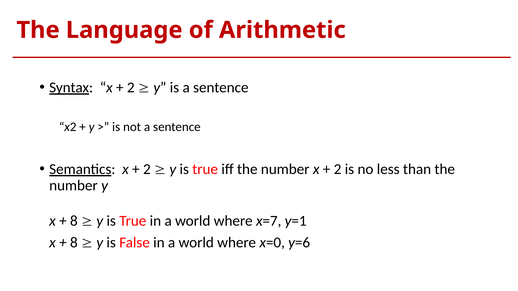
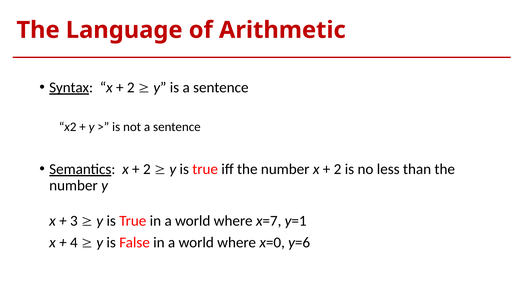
8: 8 -> 3 (74, 221)
8: 8 -> 4 (74, 243)
